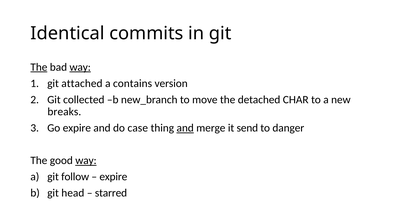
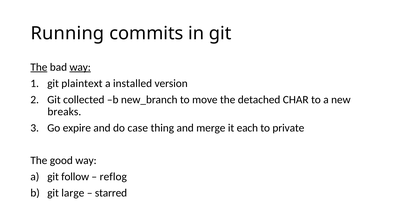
Identical: Identical -> Running (67, 34)
attached: attached -> plaintext (82, 84)
contains: contains -> installed (133, 84)
and underline: present -> none (185, 128)
send: send -> each (247, 128)
danger: danger -> private (288, 128)
way underline: present -> none (86, 161)
expire: expire -> reflog (113, 177)
head: head -> large (73, 193)
